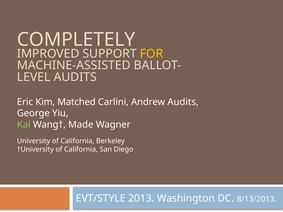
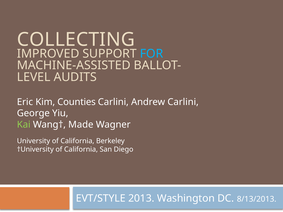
COMPLETELY: COMPLETELY -> COLLECTING (76, 40)
FOR colour: yellow -> light blue (151, 54)
Matched: Matched -> Counties (77, 102)
Andrew Audits: Audits -> Carlini (183, 102)
